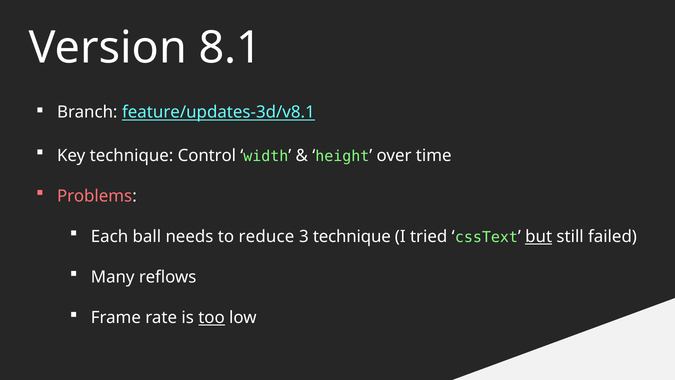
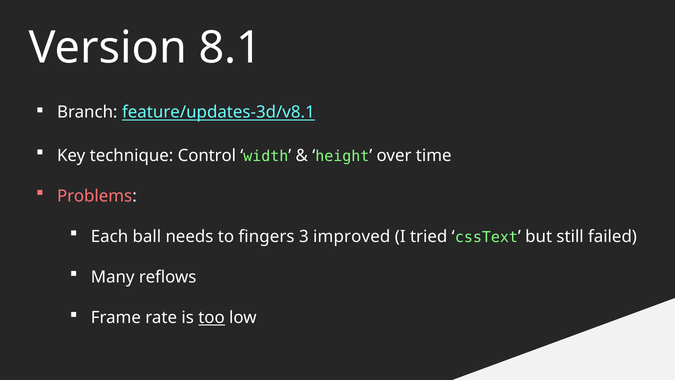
reduce: reduce -> fingers (266, 236)
3 technique: technique -> improved (352, 236)
but underline: present -> none (539, 236)
